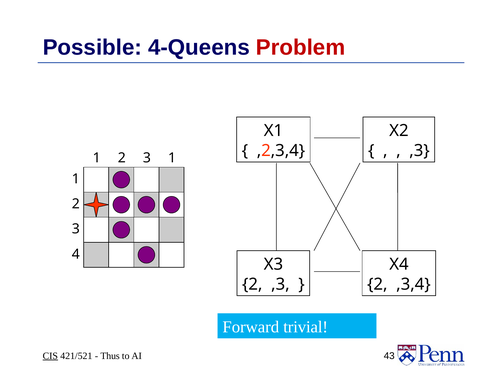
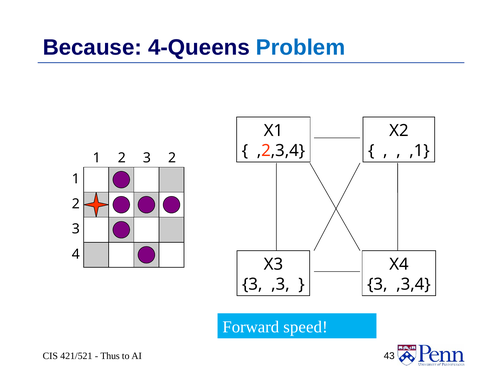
Possible: Possible -> Because (92, 48)
Problem colour: red -> blue (301, 48)
,3: ,3 -> ,1 (420, 151)
2 1: 1 -> 2 (172, 158)
2: 2 -> 3 (252, 285)
2: 2 -> 3 (377, 285)
trivial: trivial -> speed (305, 327)
CIS underline: present -> none (50, 356)
